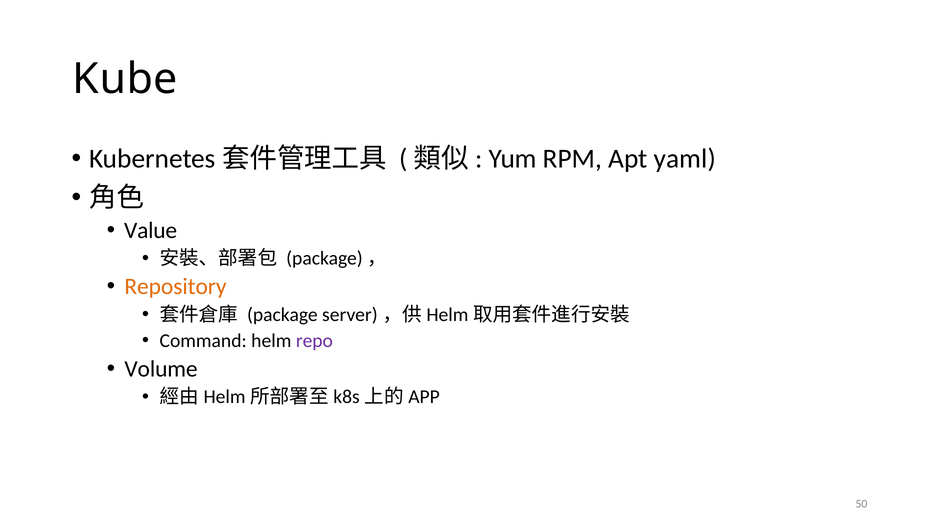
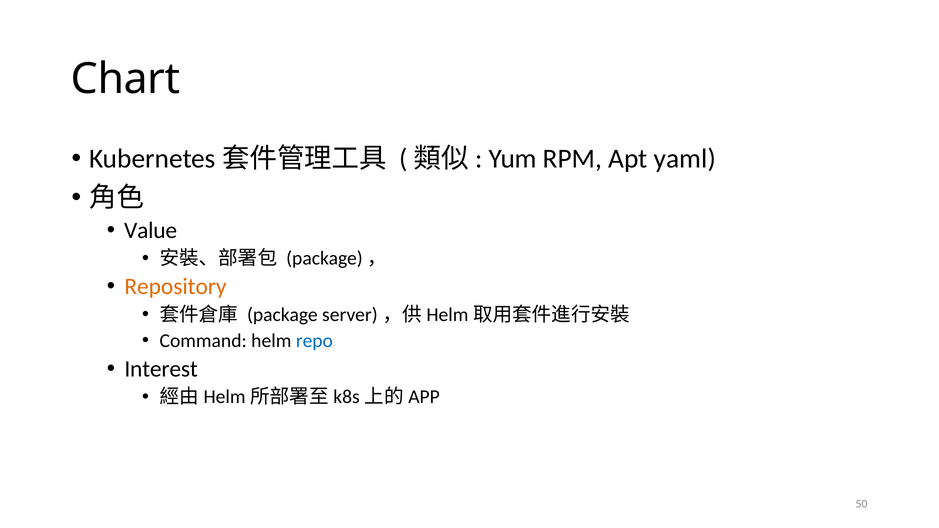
Kube: Kube -> Chart (126, 79)
repo colour: purple -> blue (314, 341)
Volume: Volume -> Interest (161, 369)
